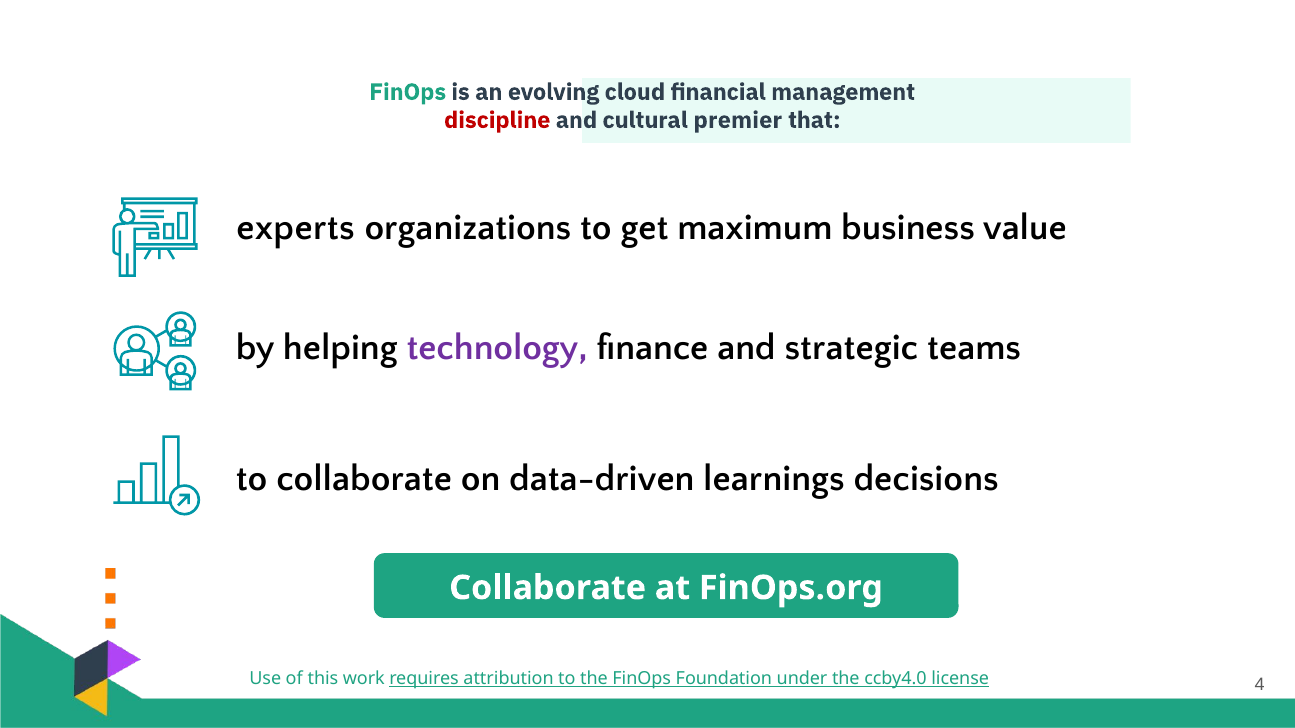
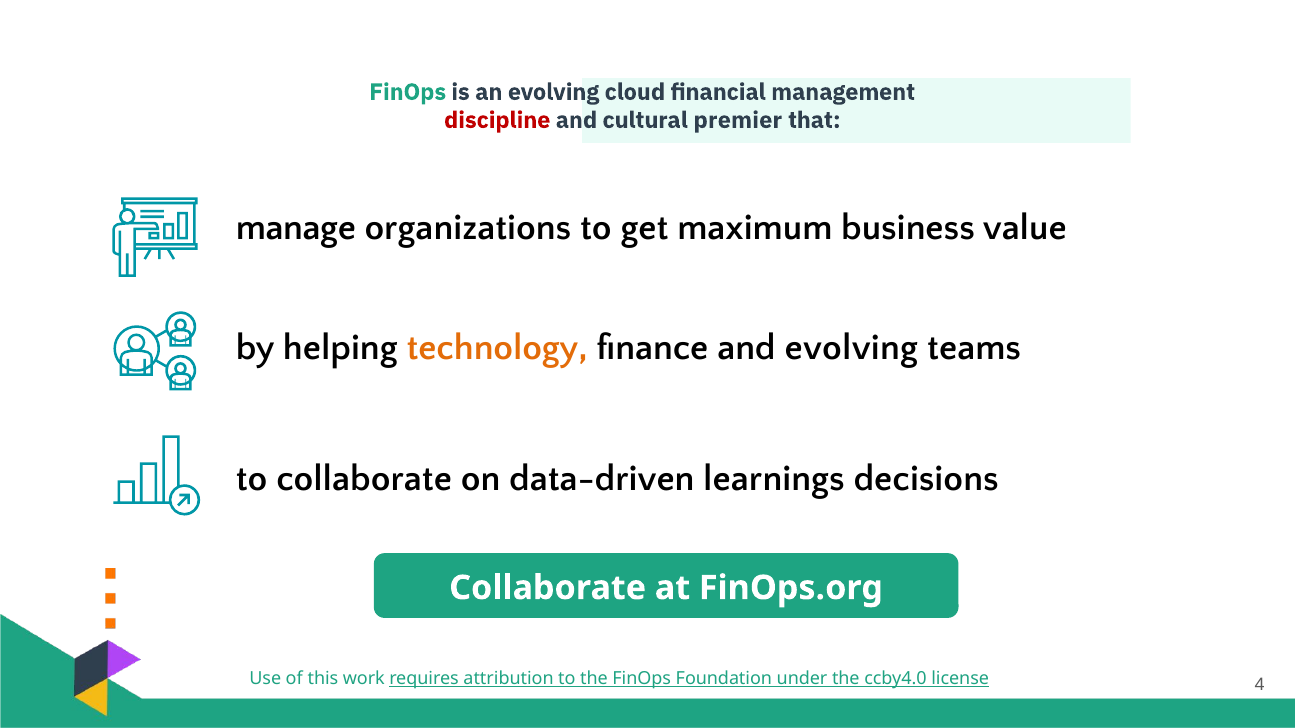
experts: experts -> manage (296, 228)
technology colour: purple -> orange (497, 348)
and strategic: strategic -> evolving (851, 348)
